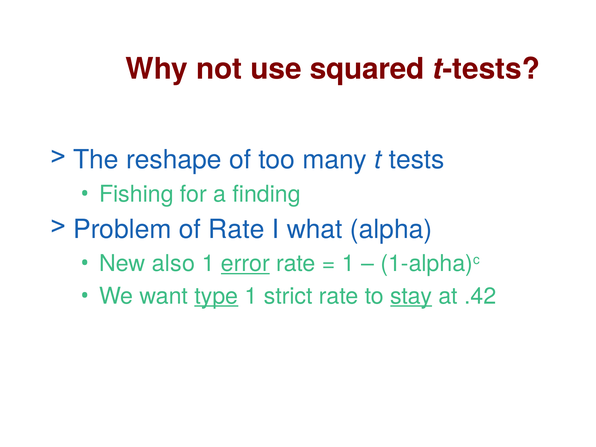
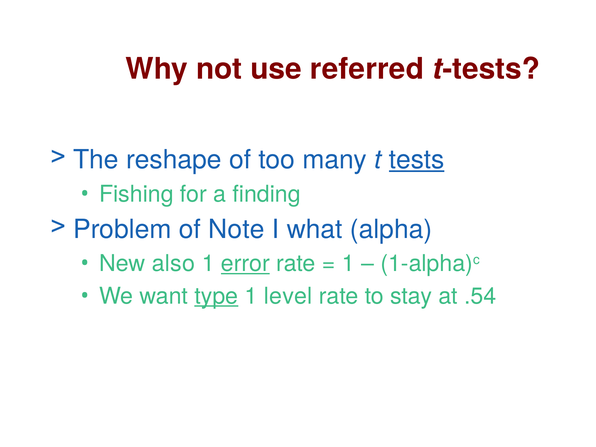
squared: squared -> referred (367, 69)
tests underline: none -> present (417, 160)
of Rate: Rate -> Note (236, 229)
strict: strict -> level (288, 296)
stay underline: present -> none (411, 296)
.42: .42 -> .54 (480, 296)
